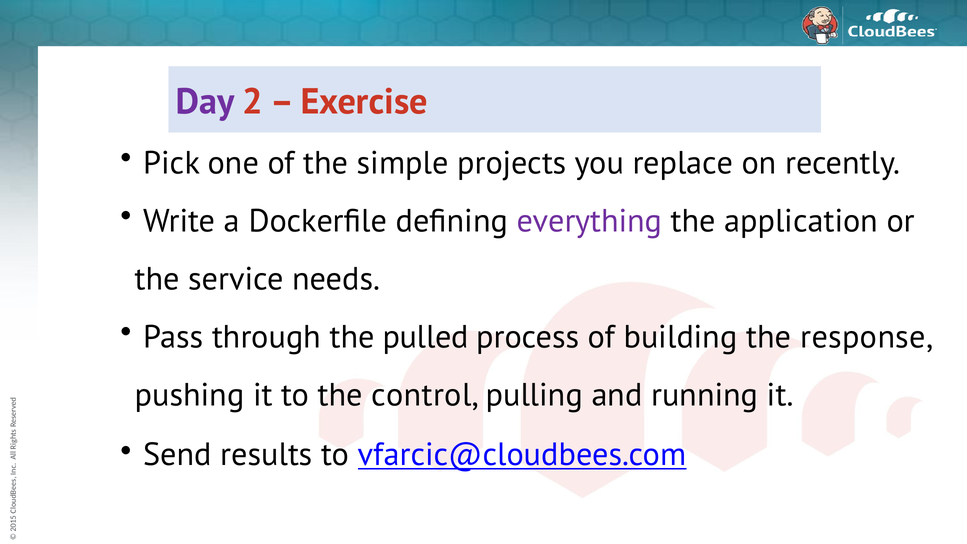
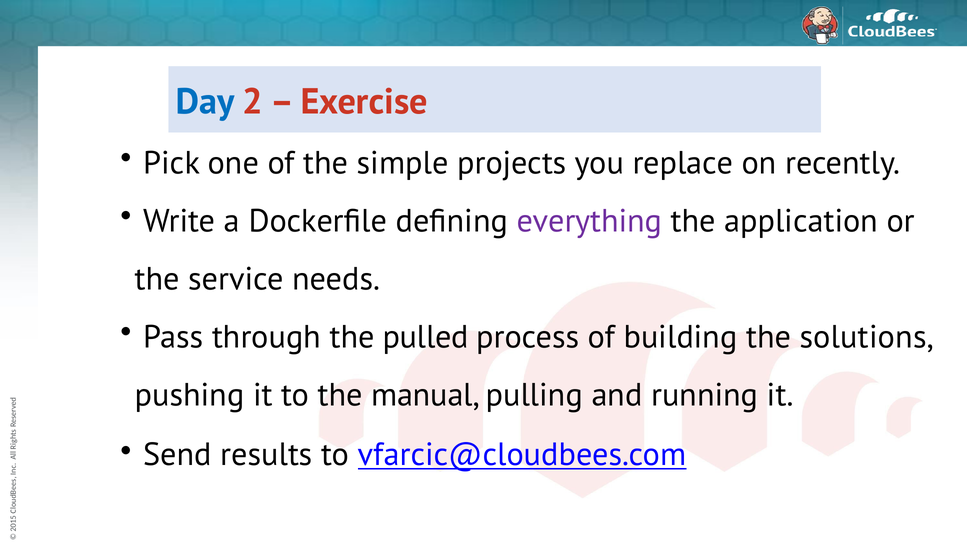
Day colour: purple -> blue (205, 102)
response: response -> solutions (867, 337)
control: control -> manual (425, 395)
